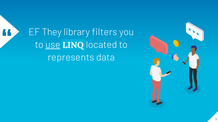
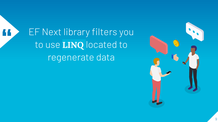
They: They -> Next (52, 32)
use underline: present -> none (53, 45)
represents: represents -> regenerate (71, 58)
